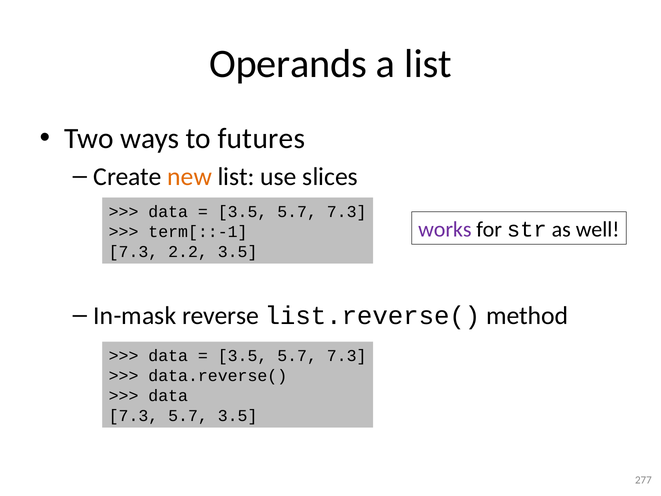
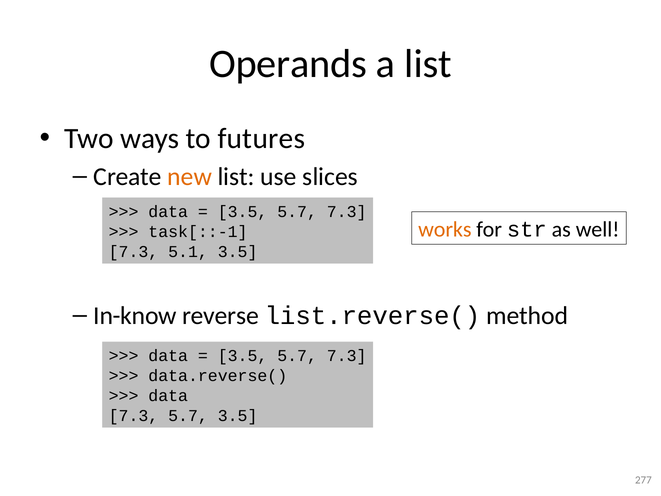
works colour: purple -> orange (445, 229)
term[::-1: term[::-1 -> task[::-1 (198, 232)
2.2: 2.2 -> 5.1 (188, 252)
In-mask: In-mask -> In-know (135, 316)
